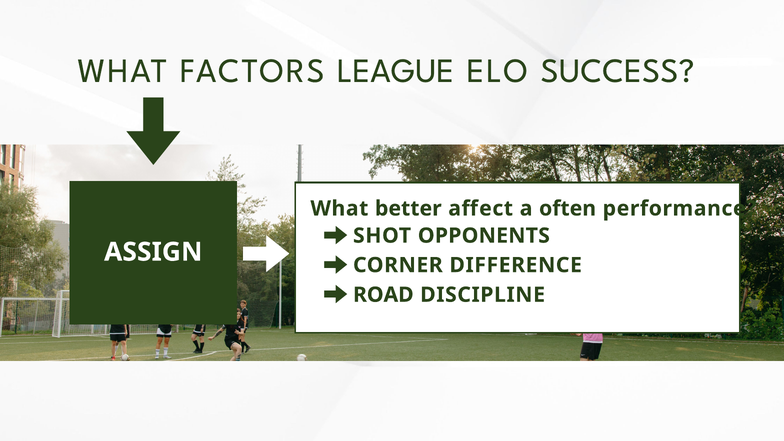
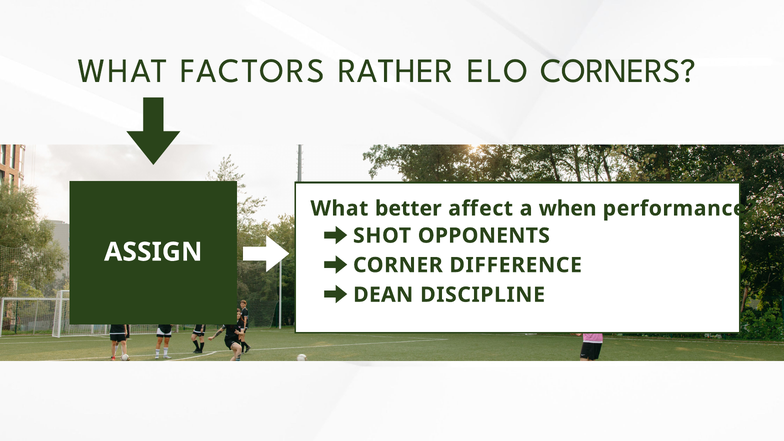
LEAGUE: LEAGUE -> RATHER (395, 71)
SUCCESS: SUCCESS -> CORNERS (618, 71)
often: often -> when (568, 208)
ROAD: ROAD -> DEAN (383, 295)
